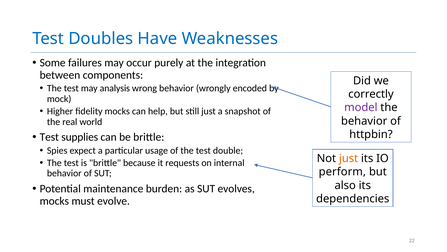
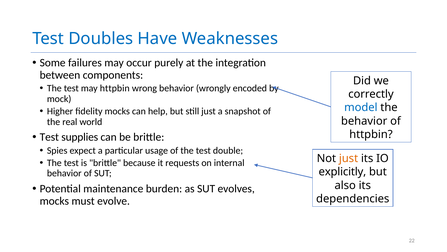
may analysis: analysis -> httpbin (115, 88)
model colour: purple -> blue (361, 107)
perform: perform -> explicitly (342, 172)
